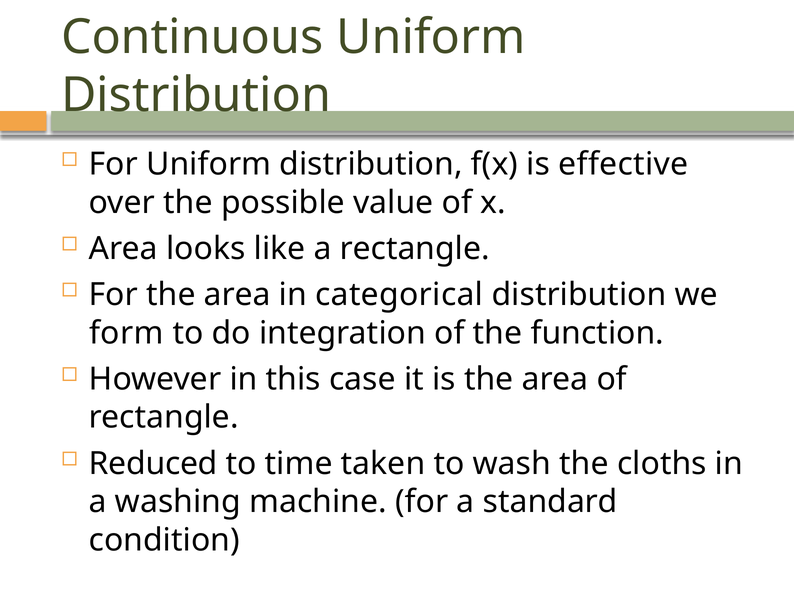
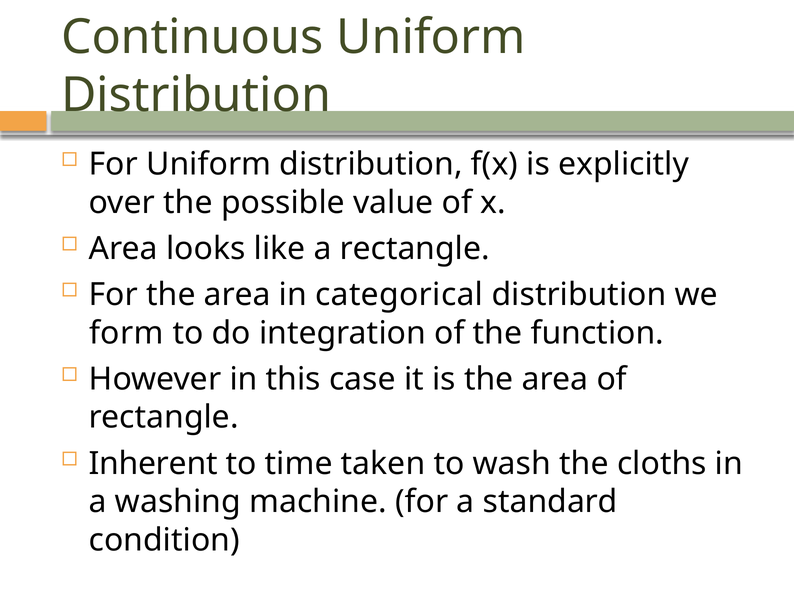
effective: effective -> explicitly (624, 164)
Reduced: Reduced -> Inherent (153, 464)
